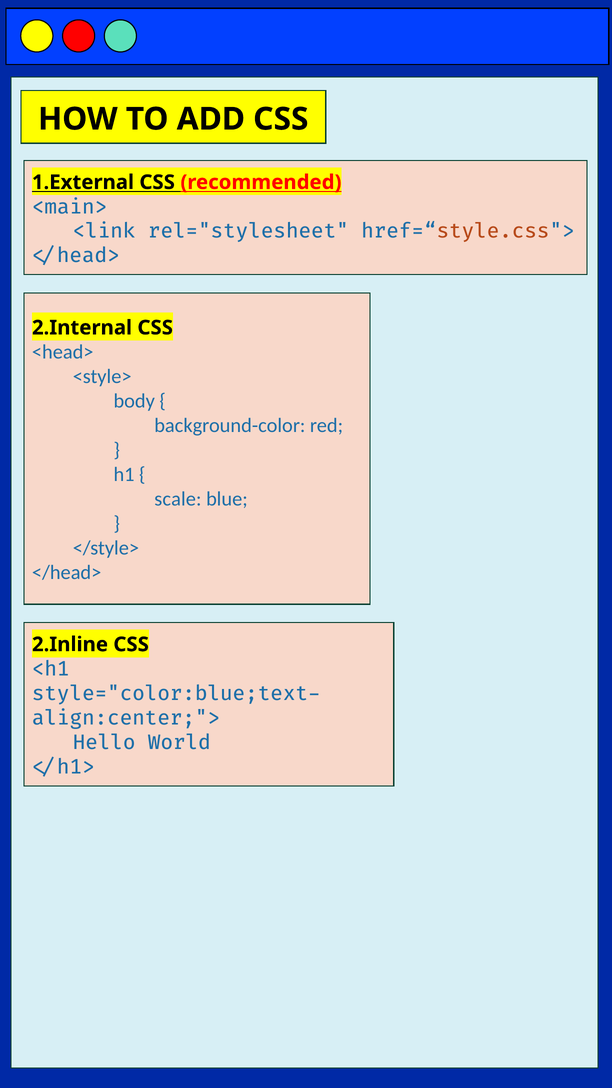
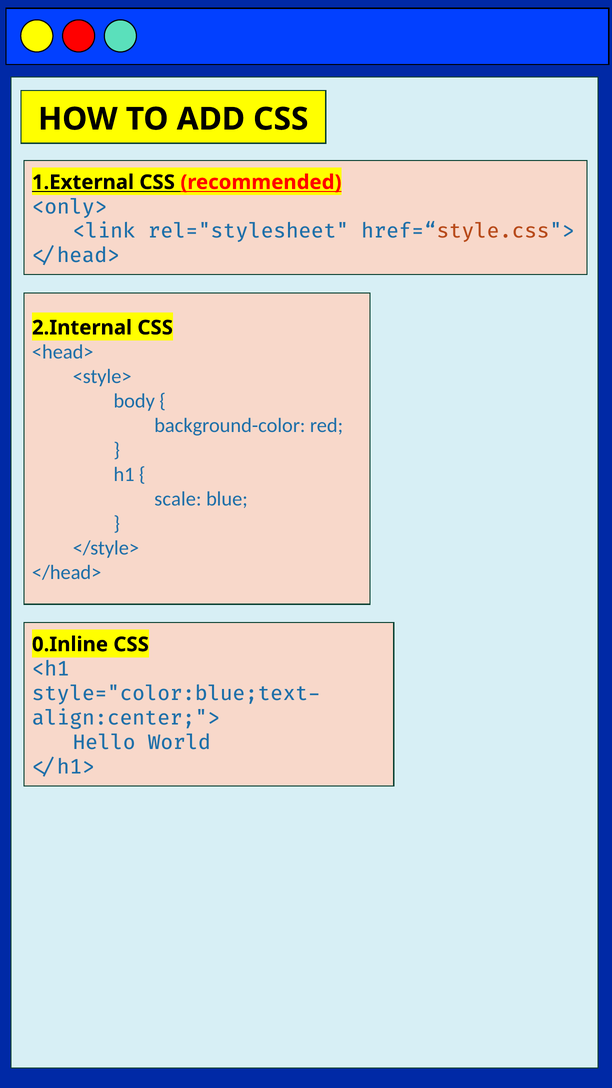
<main>: <main> -> <only> (70, 207)
2.Inline: 2.Inline -> 0.Inline (70, 644)
